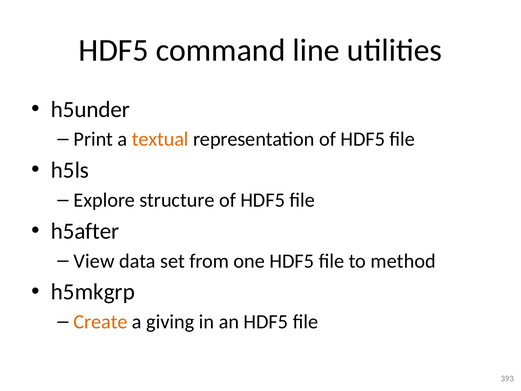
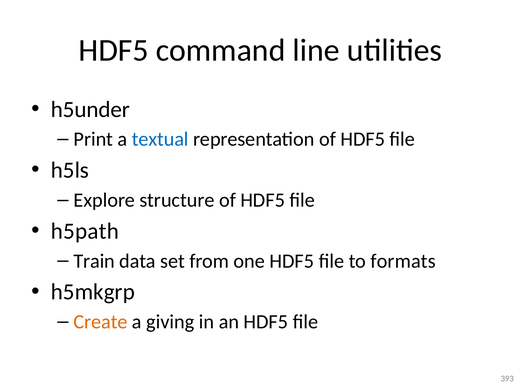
textual colour: orange -> blue (160, 139)
h5after: h5after -> h5path (85, 231)
View: View -> Train (94, 261)
method: method -> formats (403, 261)
